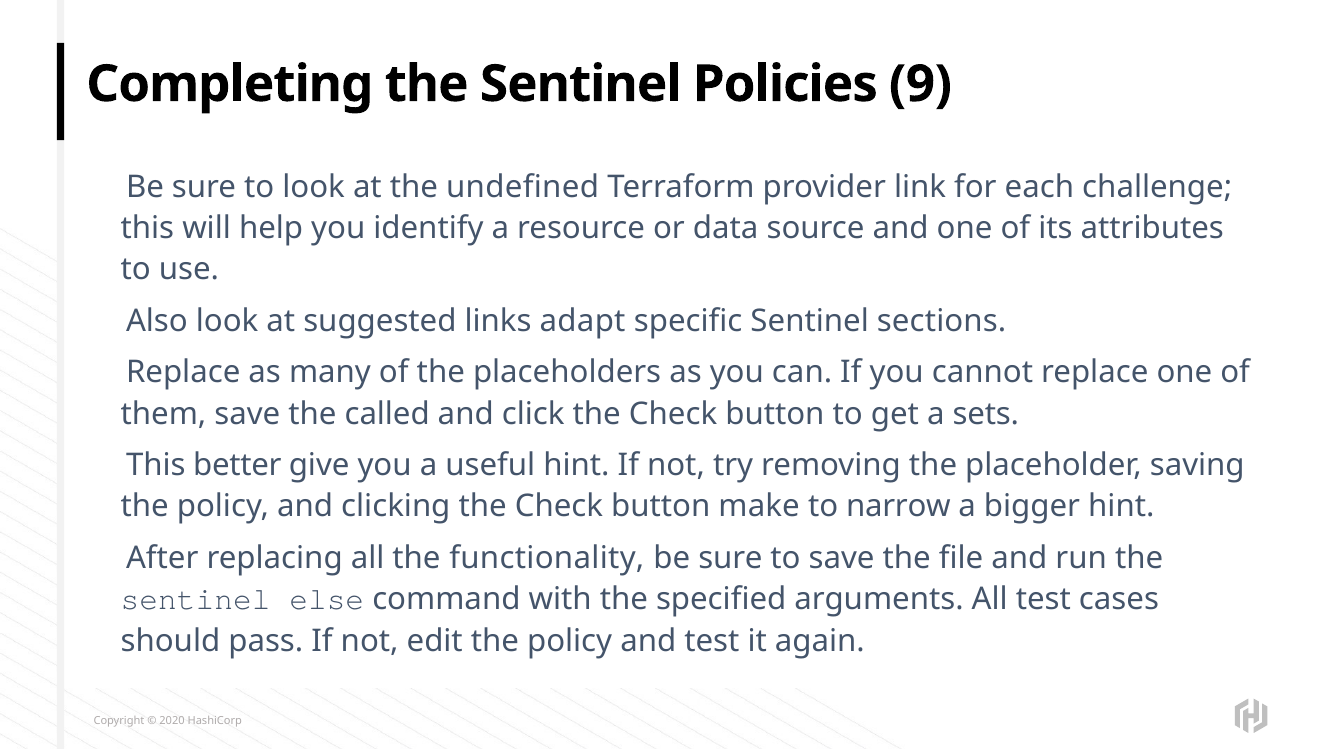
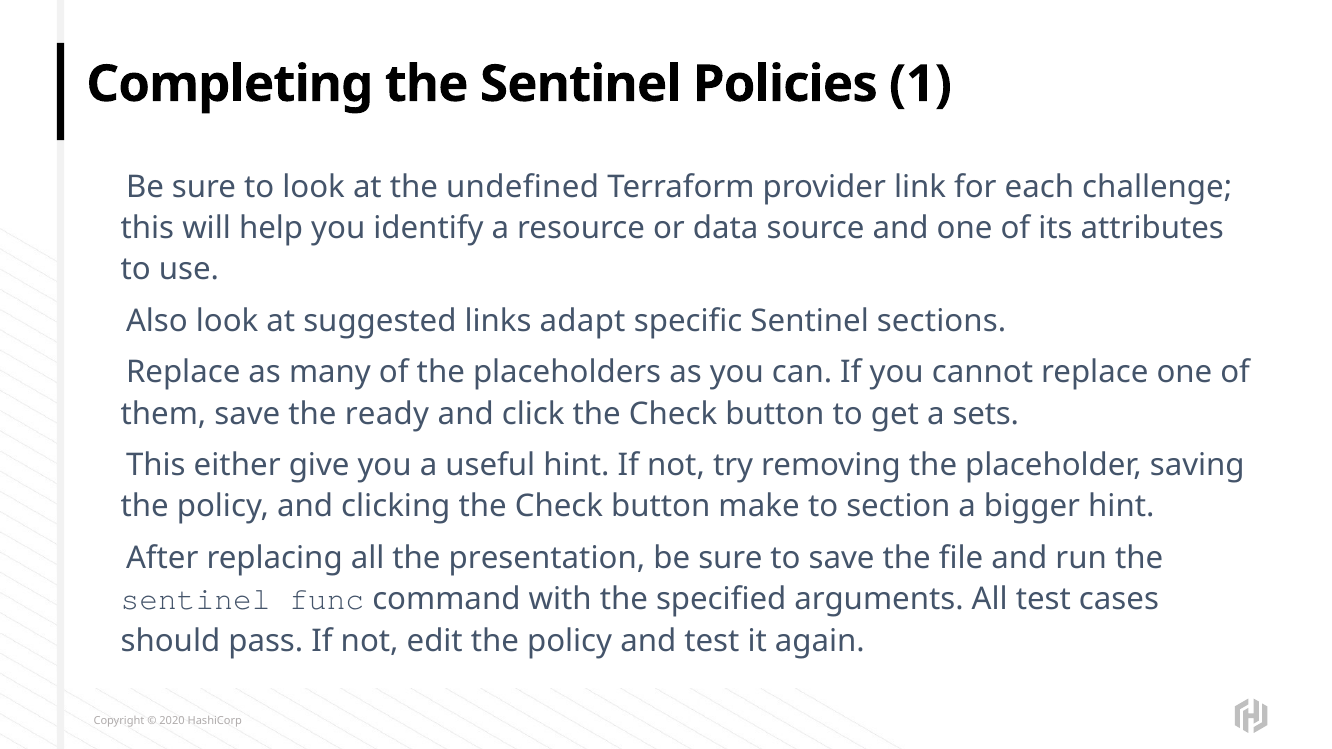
9: 9 -> 1 (920, 84)
called: called -> ready (387, 414)
better: better -> either (237, 466)
narrow: narrow -> section (898, 507)
functionality: functionality -> presentation (547, 558)
else: else -> func (327, 600)
